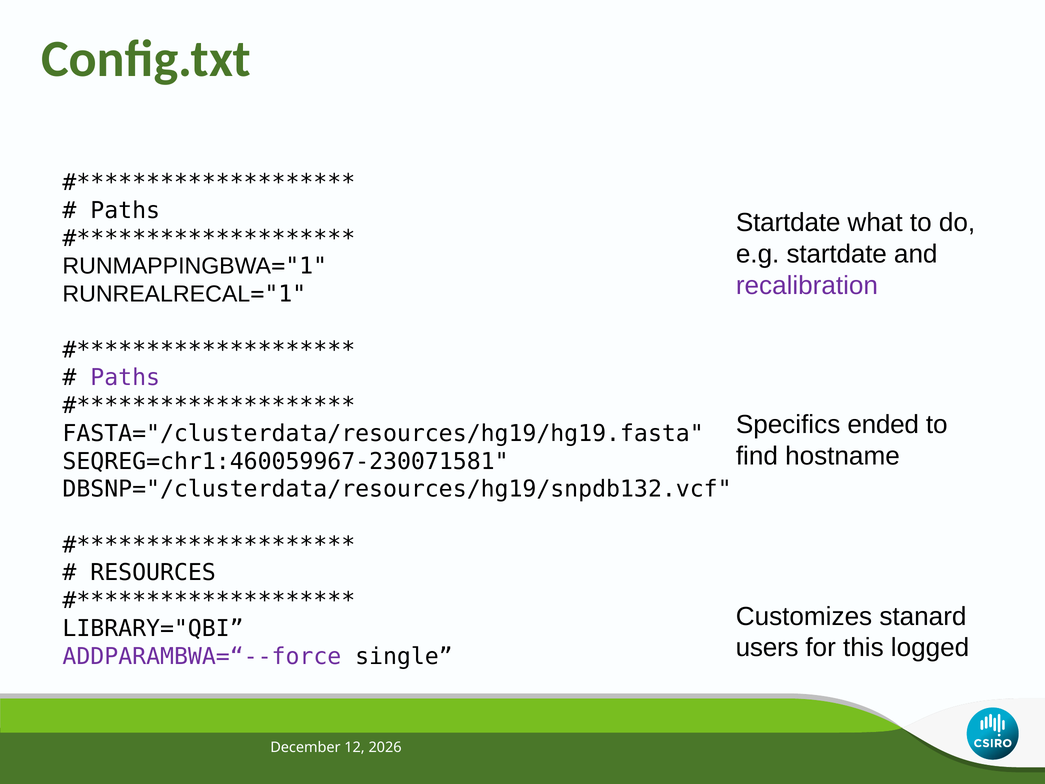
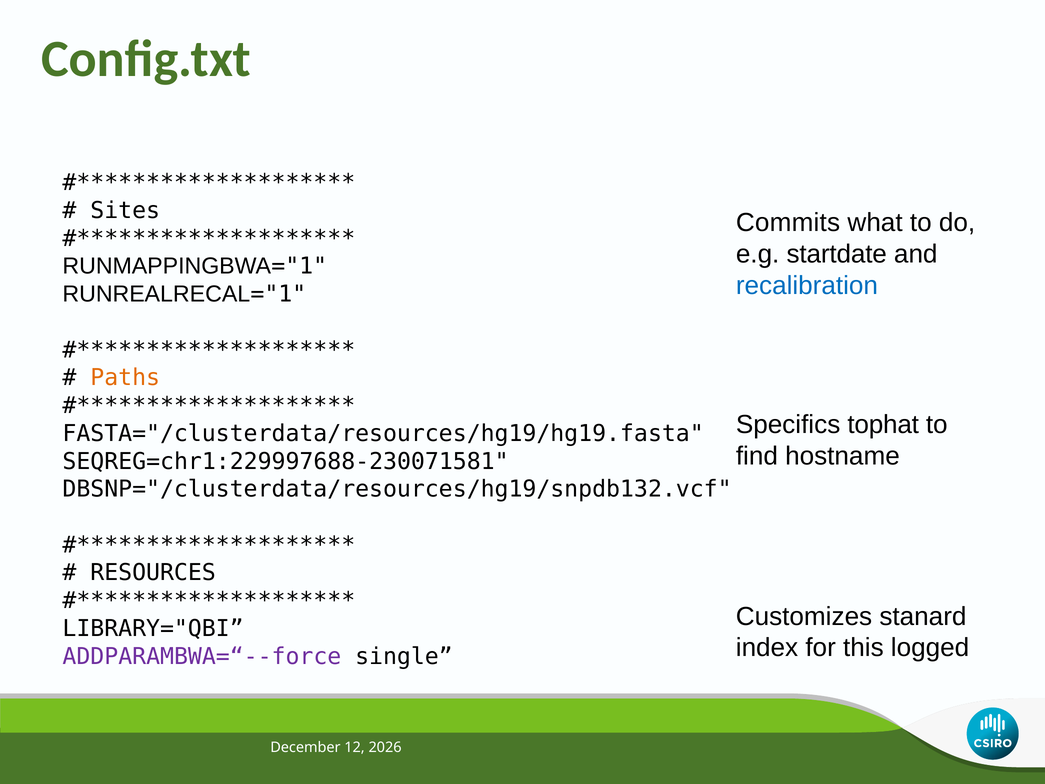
Paths: Paths -> Sites (125, 211)
Startdate: Startdate -> Commits (788, 223)
recalibration colour: purple -> blue (807, 285)
Paths colour: purple -> orange (125, 378)
ended: ended -> tophat (883, 425)
SEQREG=chr1:460059967-230071581: SEQREG=chr1:460059967-230071581 -> SEQREG=chr1:229997688-230071581 (286, 461)
users: users -> index (767, 648)
